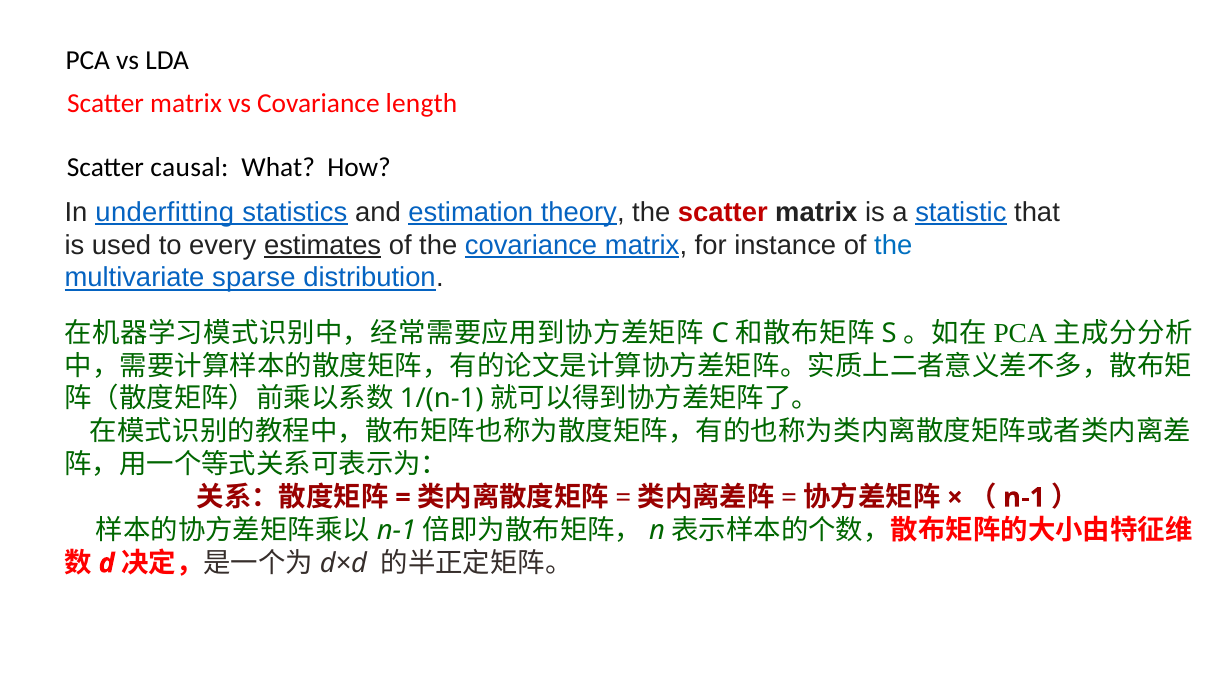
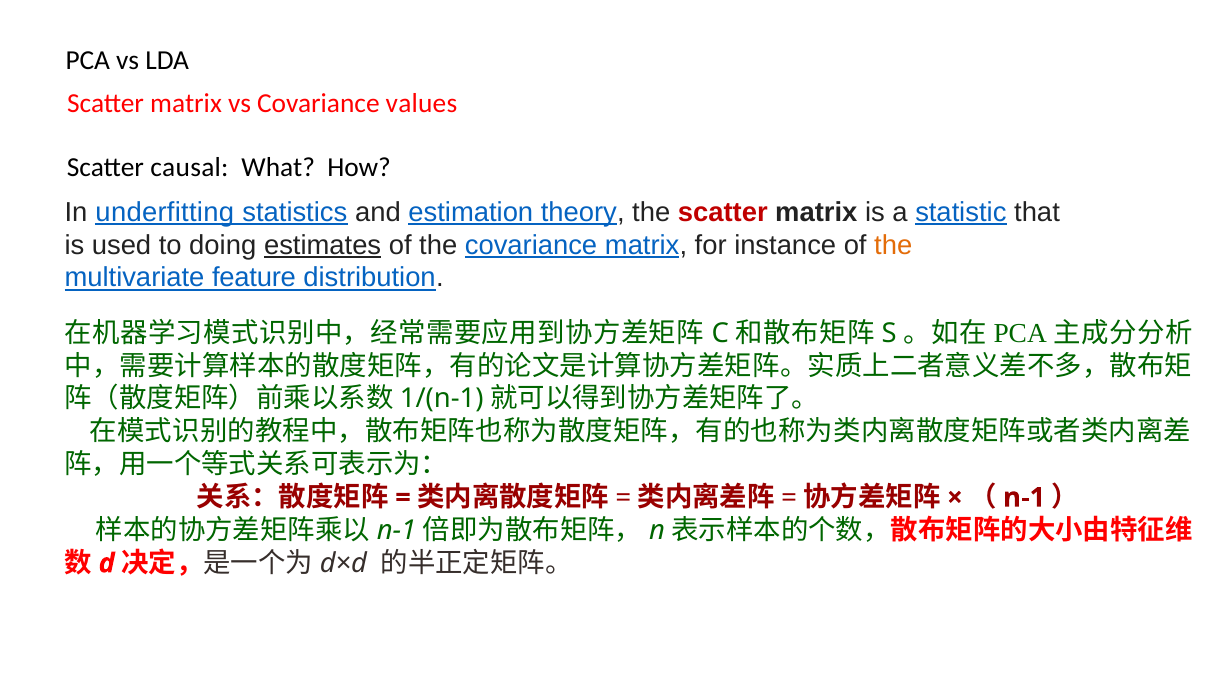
length: length -> values (422, 103)
every: every -> doing (223, 245)
the colour: blue -> orange (893, 245)
sparse: sparse -> feature (254, 278)
